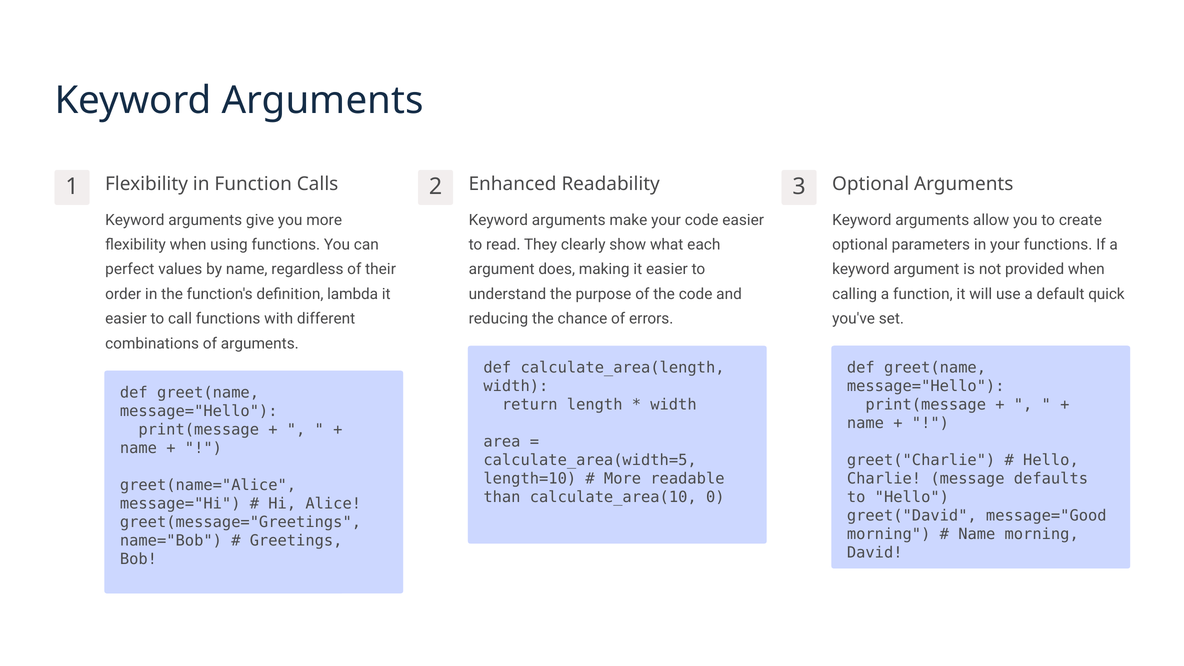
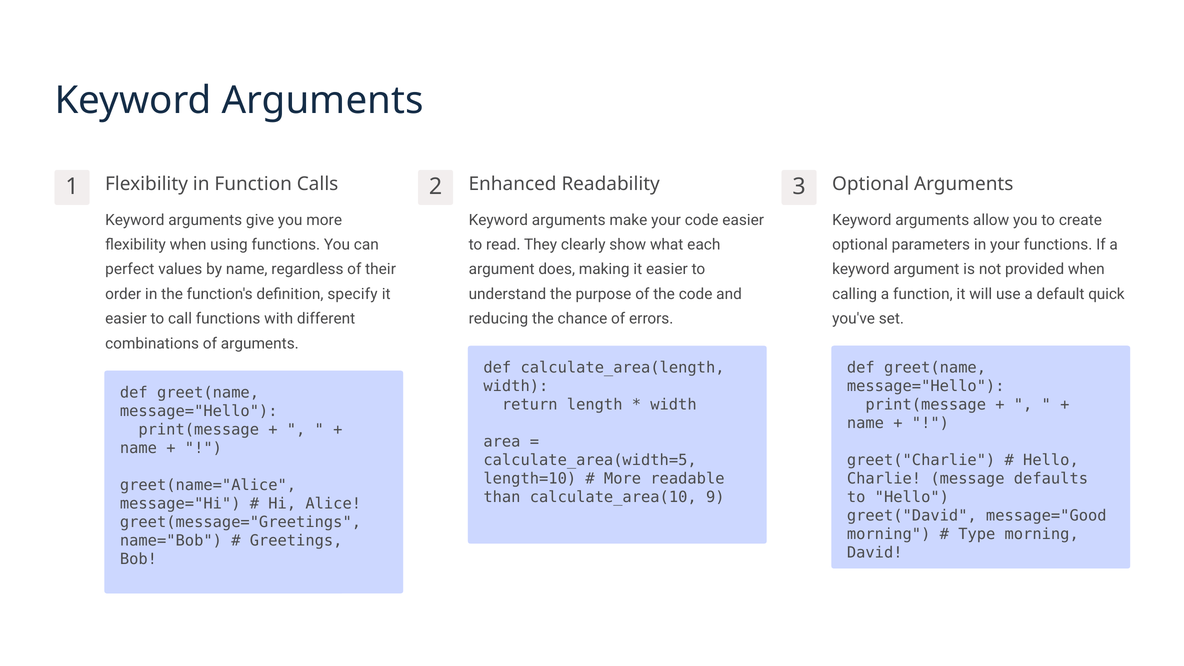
lambda: lambda -> specify (352, 294)
0: 0 -> 9 (715, 497)
Name: Name -> Type (977, 534)
